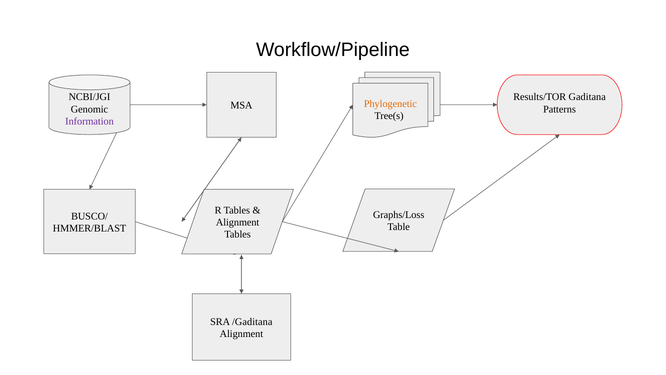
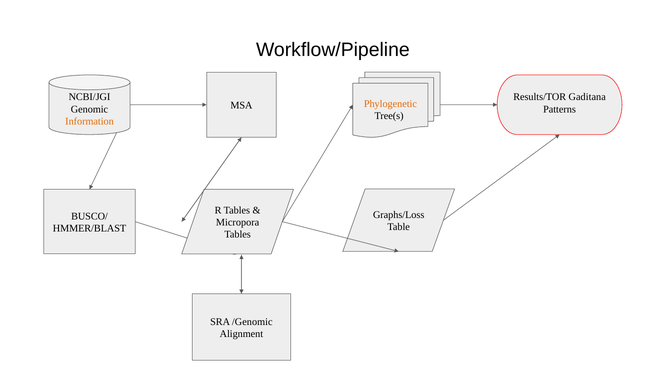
Information colour: purple -> orange (90, 121)
Alignment: Alignment -> Micropora (238, 222)
/Gaditana: /Gaditana -> /Genomic (252, 321)
